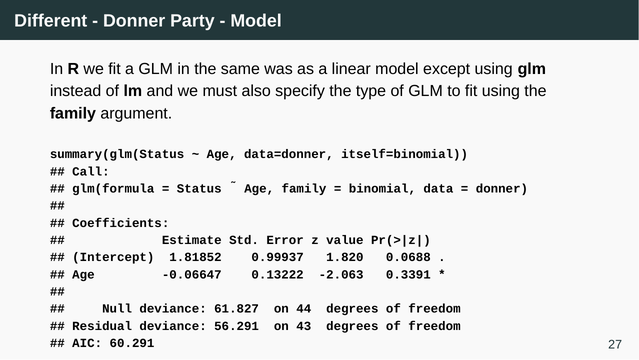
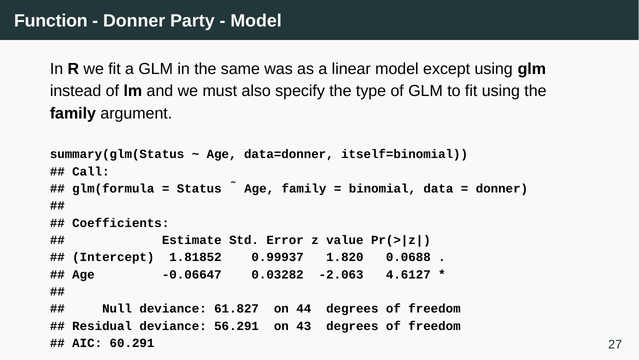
Different: Different -> Function (51, 21)
0.13222: 0.13222 -> 0.03282 (278, 274)
0.3391: 0.3391 -> 4.6127 (408, 274)
